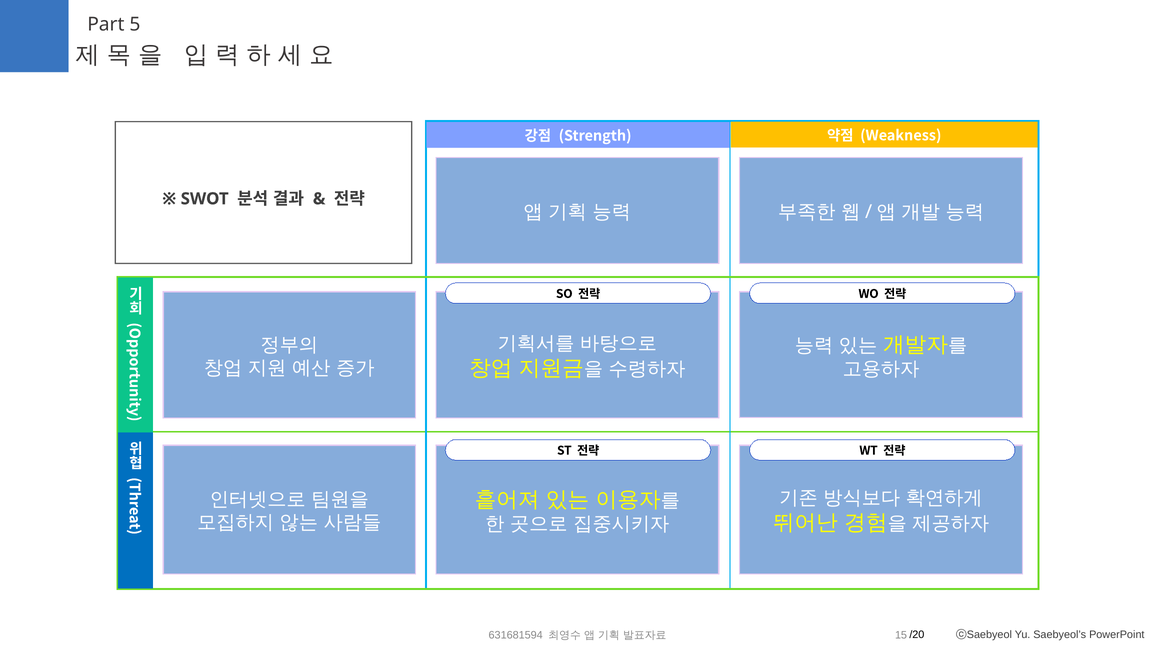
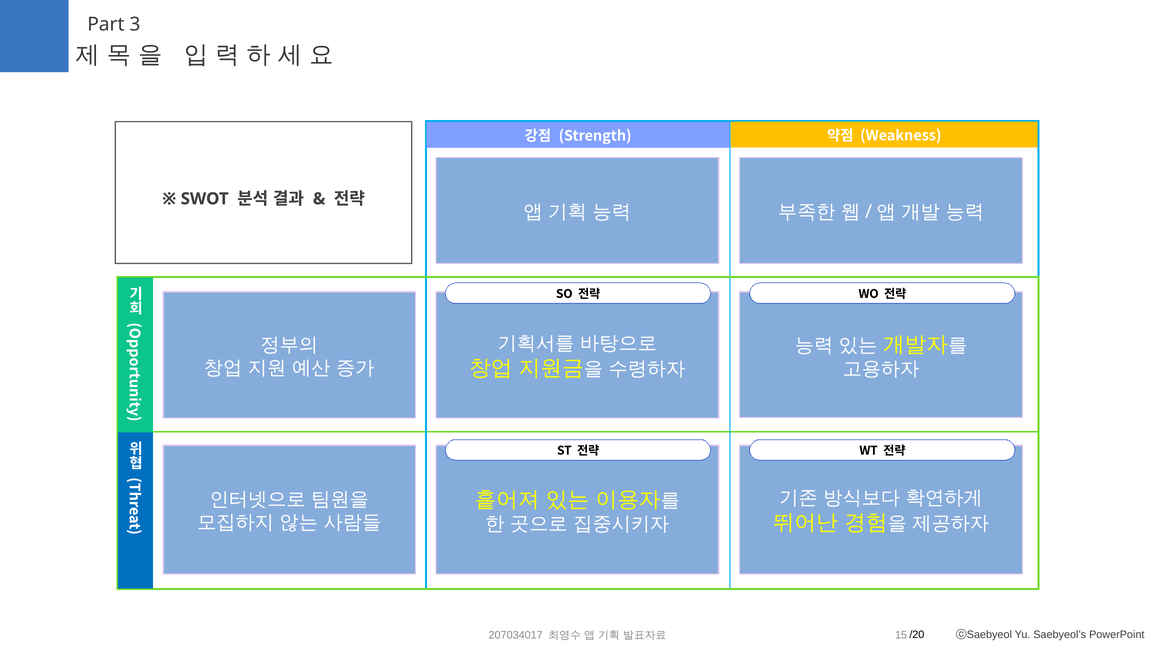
5: 5 -> 3 (135, 25)
631681594: 631681594 -> 207034017 (516, 636)
